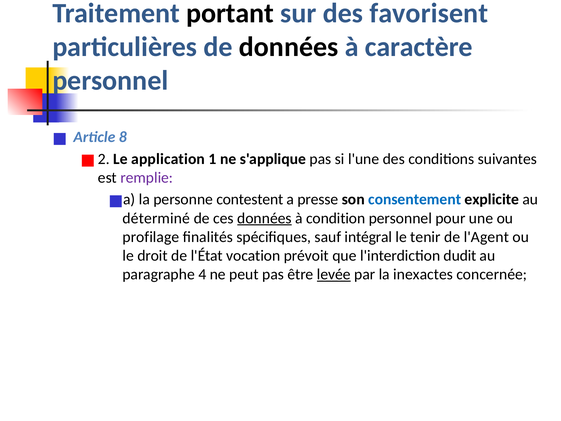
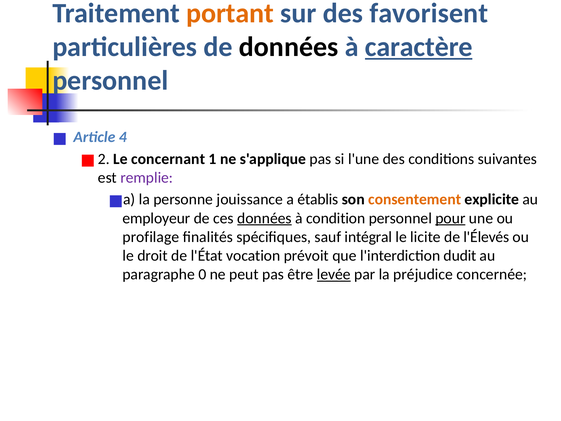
portant colour: black -> orange (230, 13)
caractère underline: none -> present (419, 47)
8: 8 -> 4 (123, 137)
application: application -> concernant (168, 159)
contestent: contestent -> jouissance (250, 199)
presse: presse -> établis (318, 199)
consentement colour: blue -> orange (415, 199)
déterminé: déterminé -> employeur (156, 218)
pour underline: none -> present (450, 218)
tenir: tenir -> licite (426, 237)
l'Agent: l'Agent -> l'Élevés (486, 237)
4: 4 -> 0 (202, 274)
inexactes: inexactes -> préjudice (423, 274)
